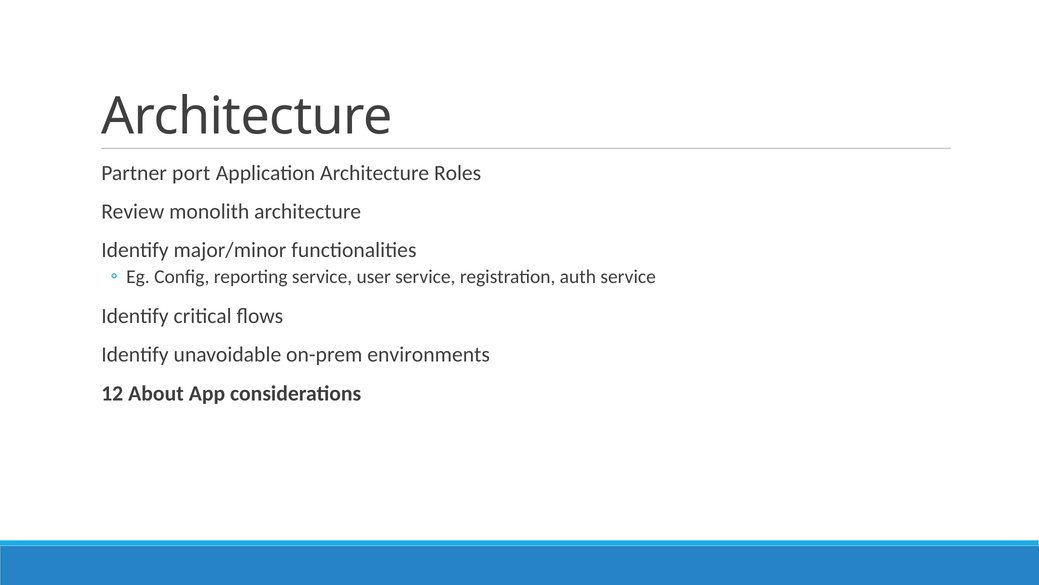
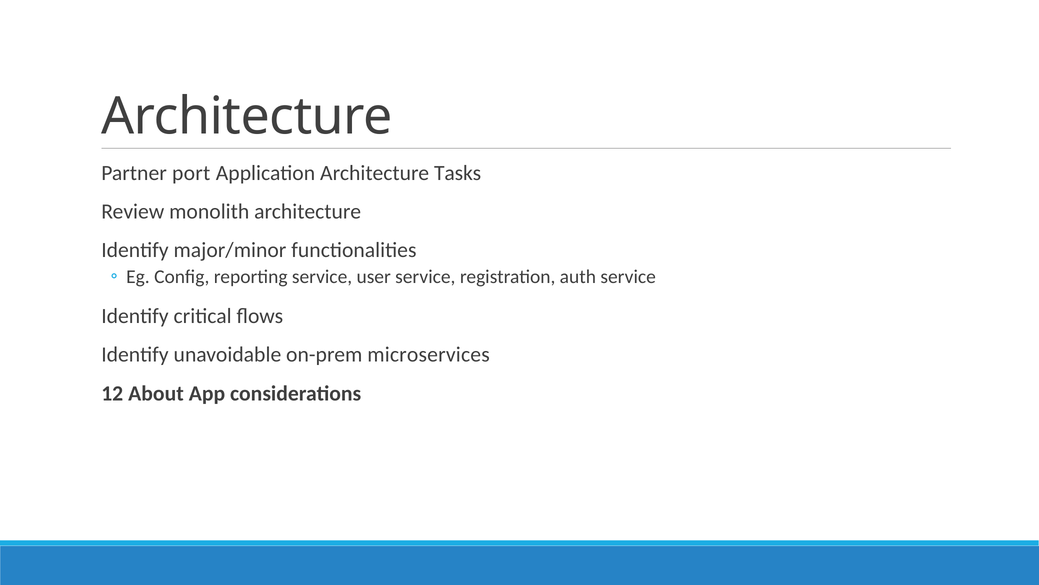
Roles: Roles -> Tasks (458, 173)
environments: environments -> microservices (429, 354)
